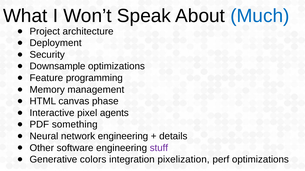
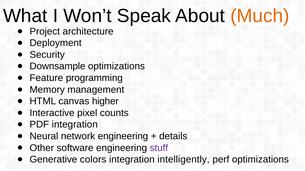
Much colour: blue -> orange (260, 16)
phase: phase -> higher (105, 102)
agents: agents -> counts (114, 113)
PDF something: something -> integration (75, 125)
pixelization: pixelization -> intelligently (184, 160)
